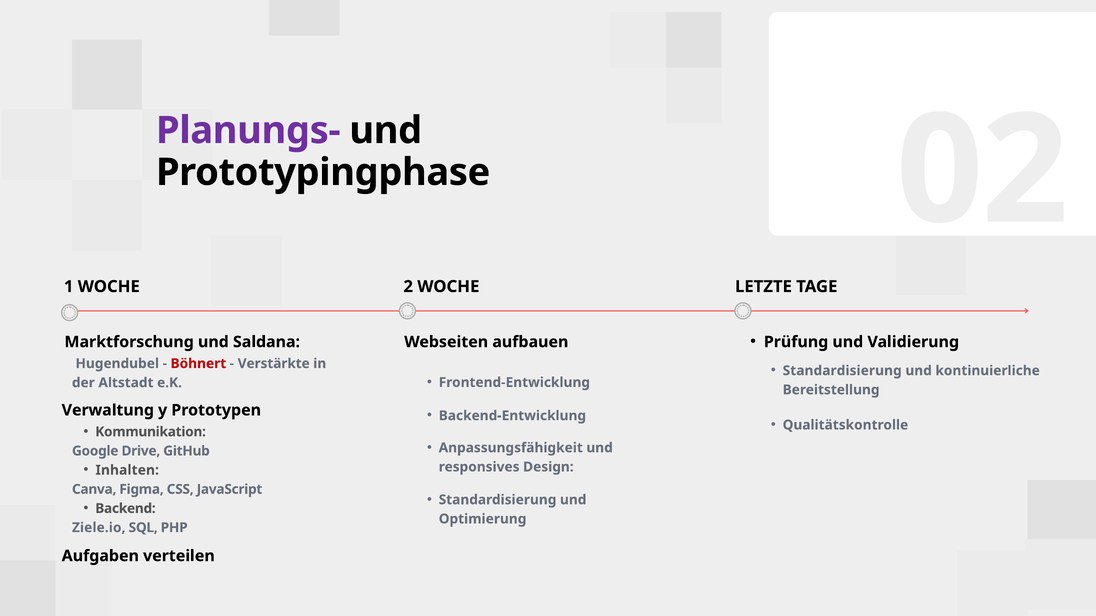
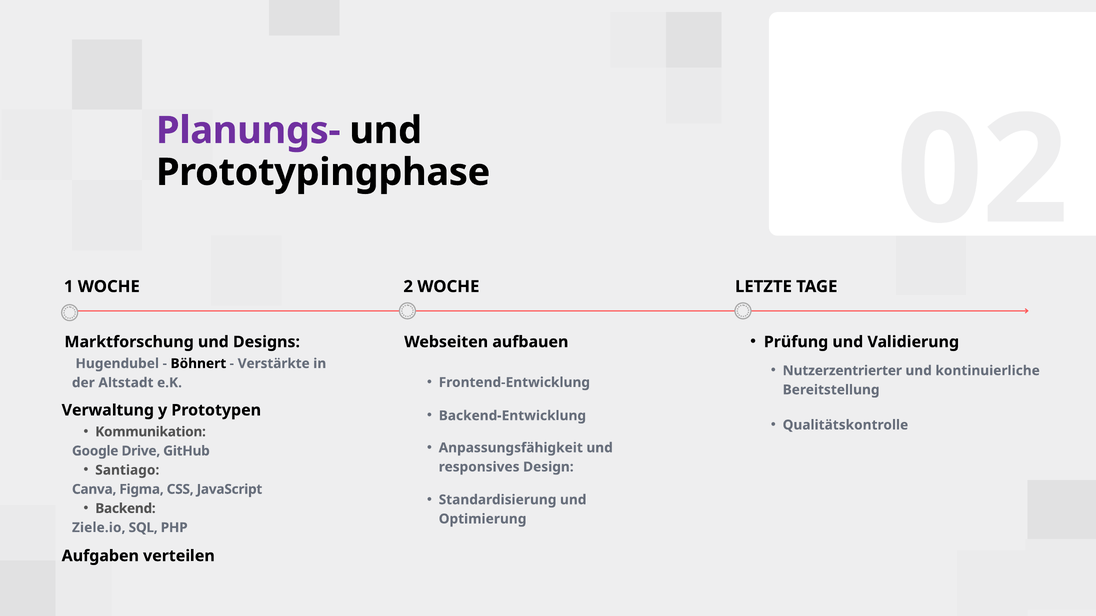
Saldana: Saldana -> Designs (266, 342)
Böhnert colour: red -> black (198, 364)
Standardisierung: Standardisierung -> Nutzerzentrierter (842, 371)
Inhalten: Inhalten -> Santiago (127, 470)
